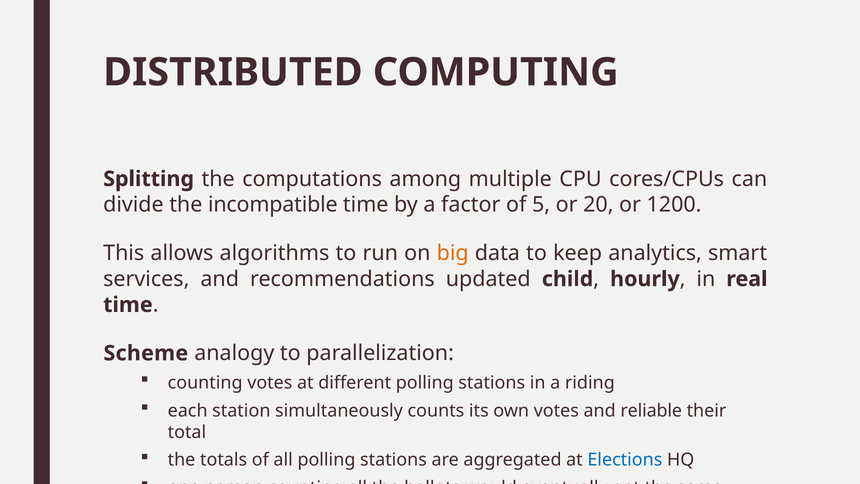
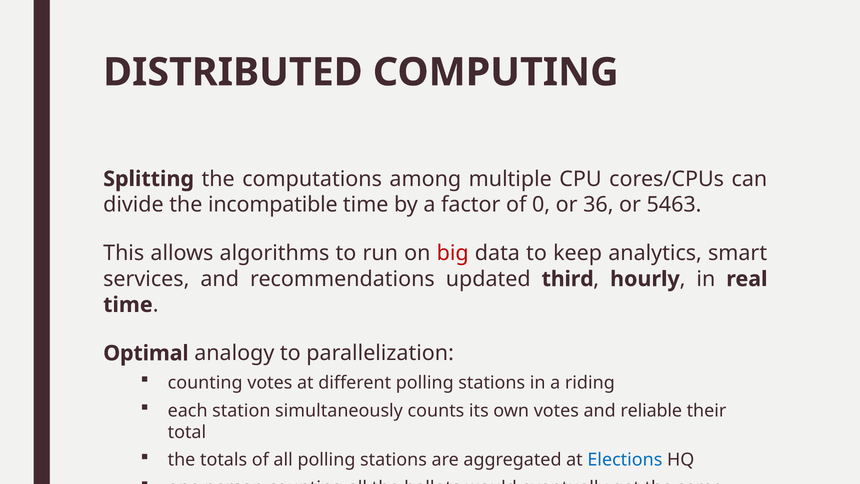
5: 5 -> 0 (541, 205)
20: 20 -> 36 (598, 205)
1200: 1200 -> 5463 (674, 205)
big colour: orange -> red (453, 253)
child: child -> third (568, 279)
Scheme: Scheme -> Optimal (146, 353)
